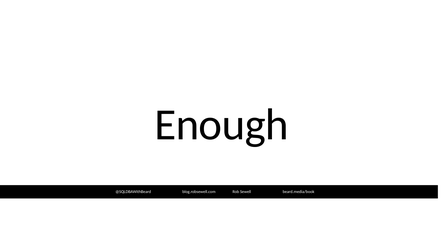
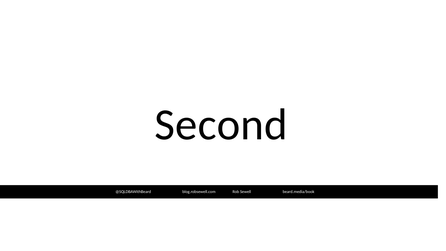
Enough: Enough -> Second (221, 125)
